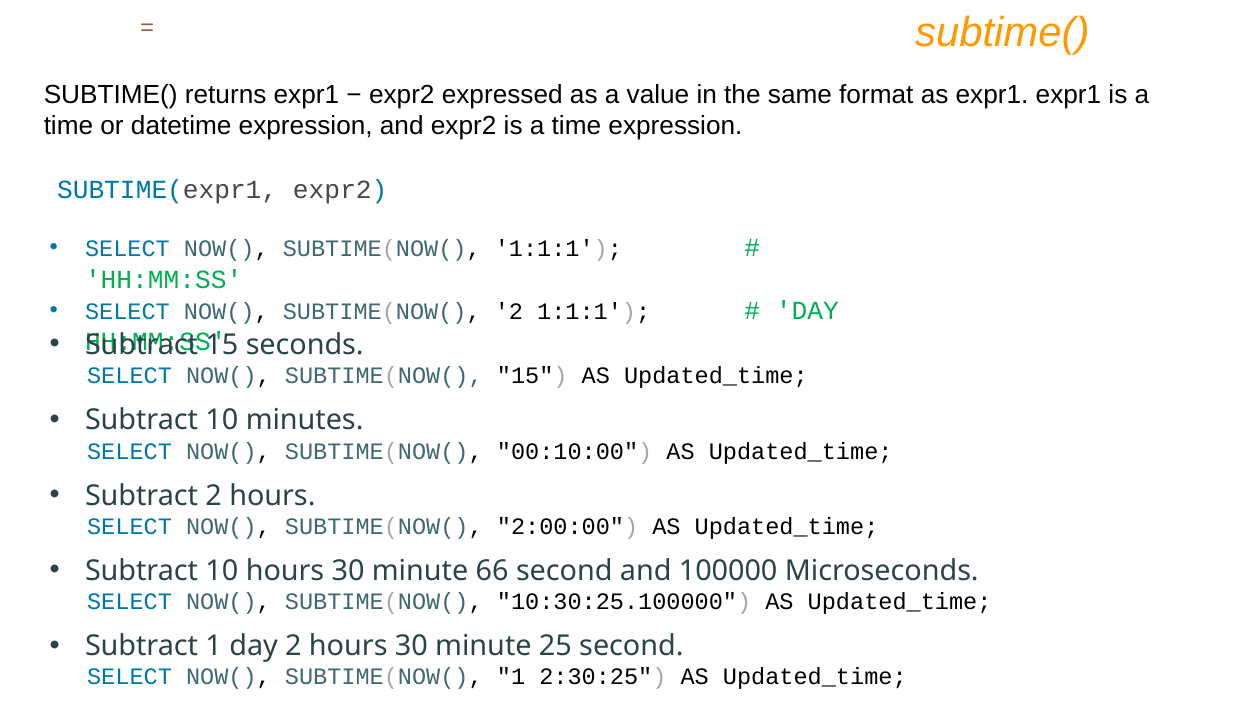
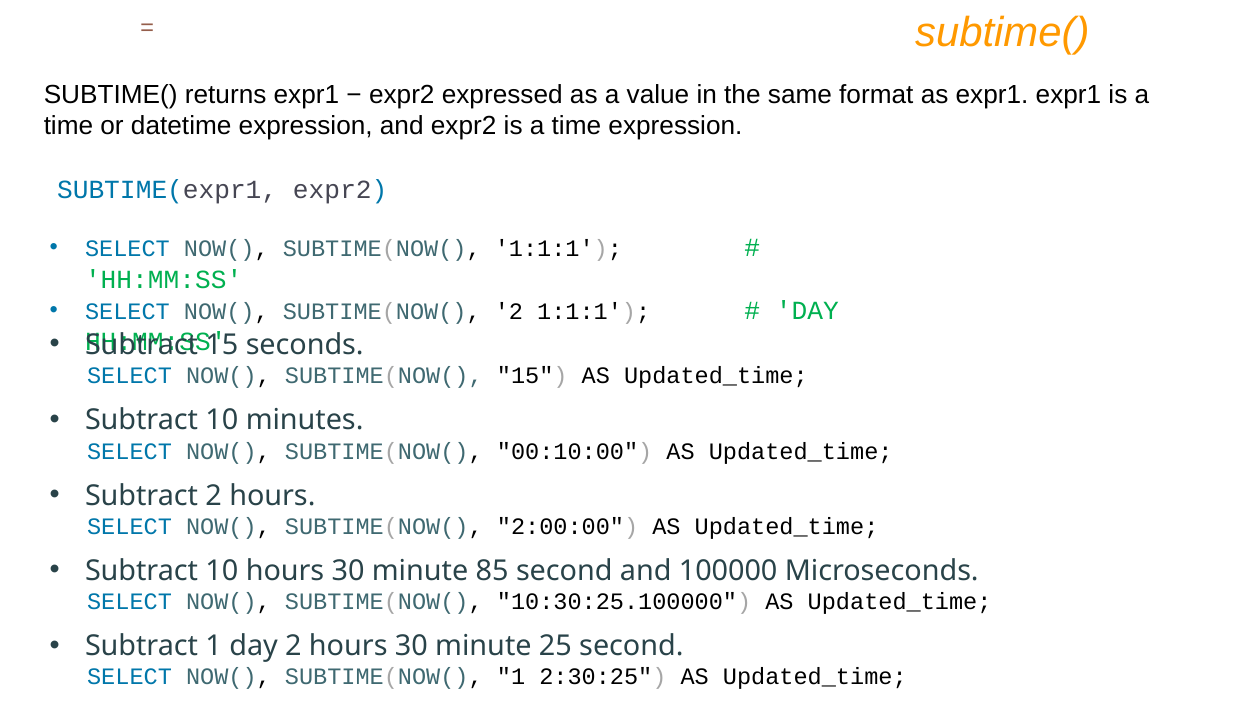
66: 66 -> 85 (492, 571)
